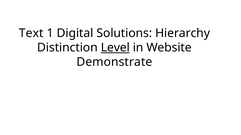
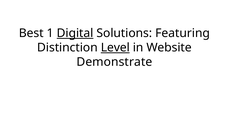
Text: Text -> Best (31, 33)
Digital underline: none -> present (75, 33)
Hierarchy: Hierarchy -> Featuring (183, 33)
